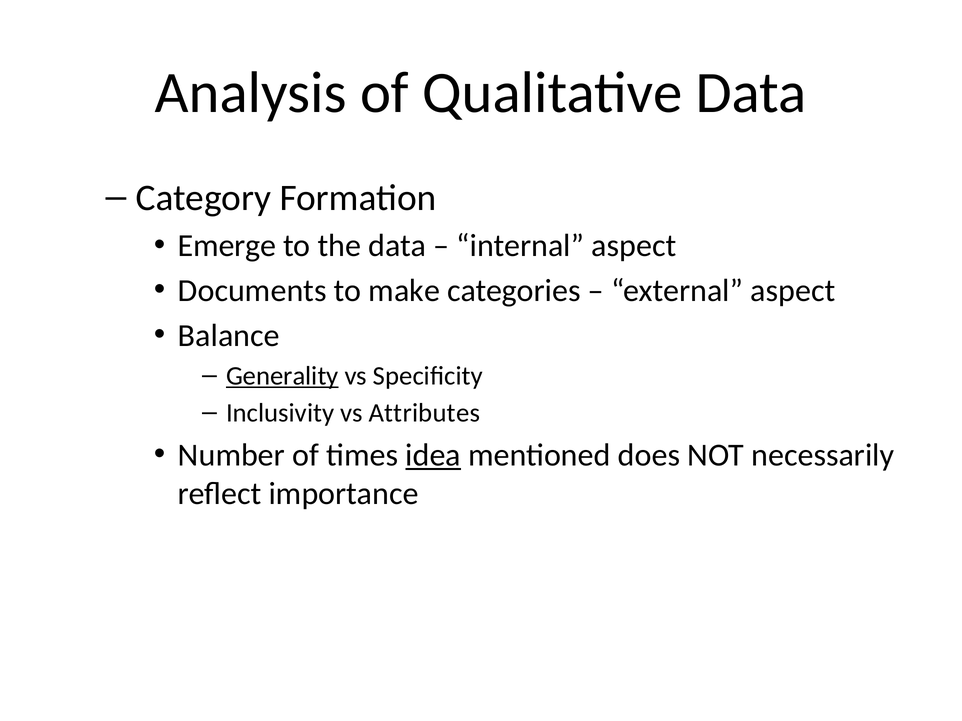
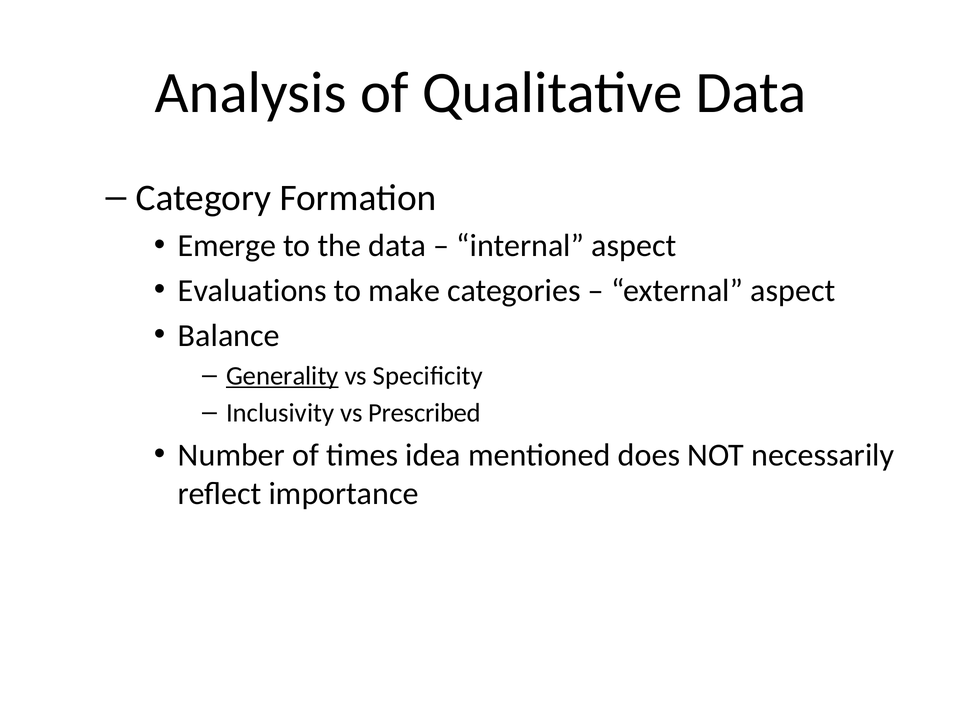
Documents: Documents -> Evaluations (252, 291)
Attributes: Attributes -> Prescribed (425, 413)
idea underline: present -> none (433, 455)
